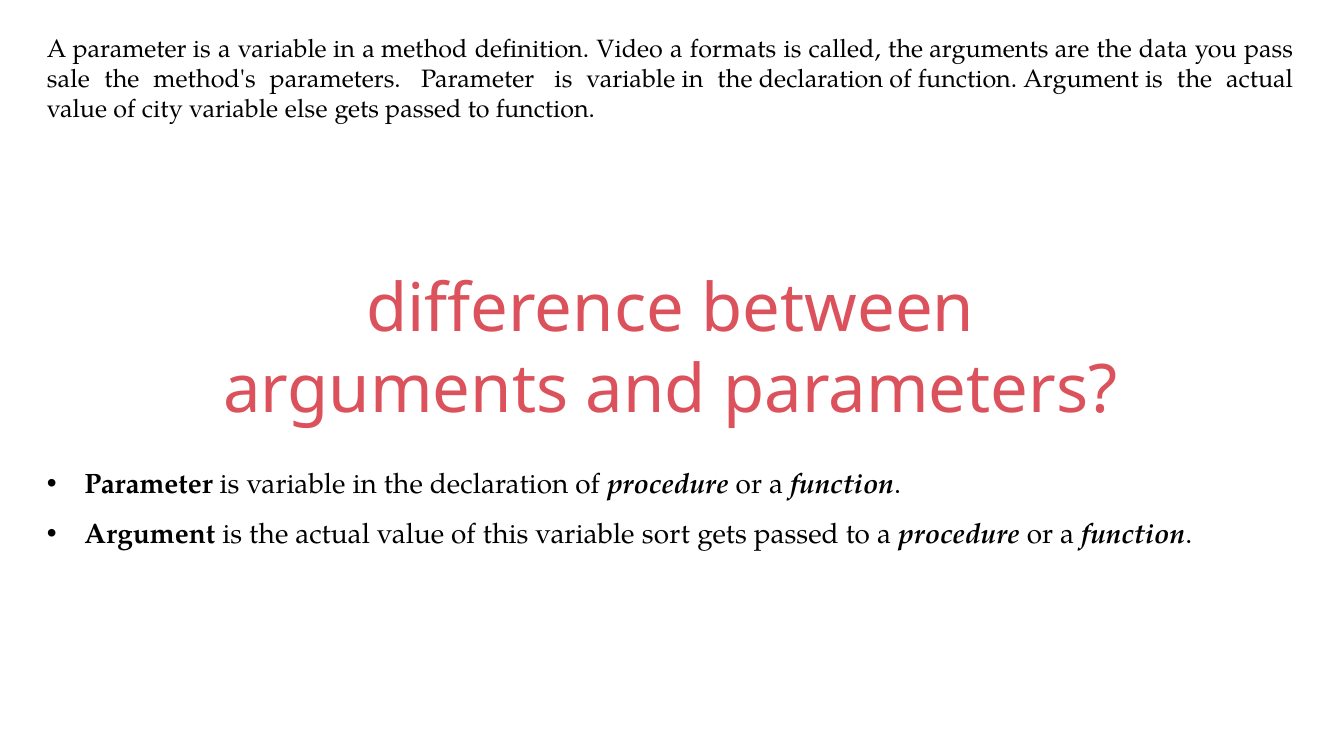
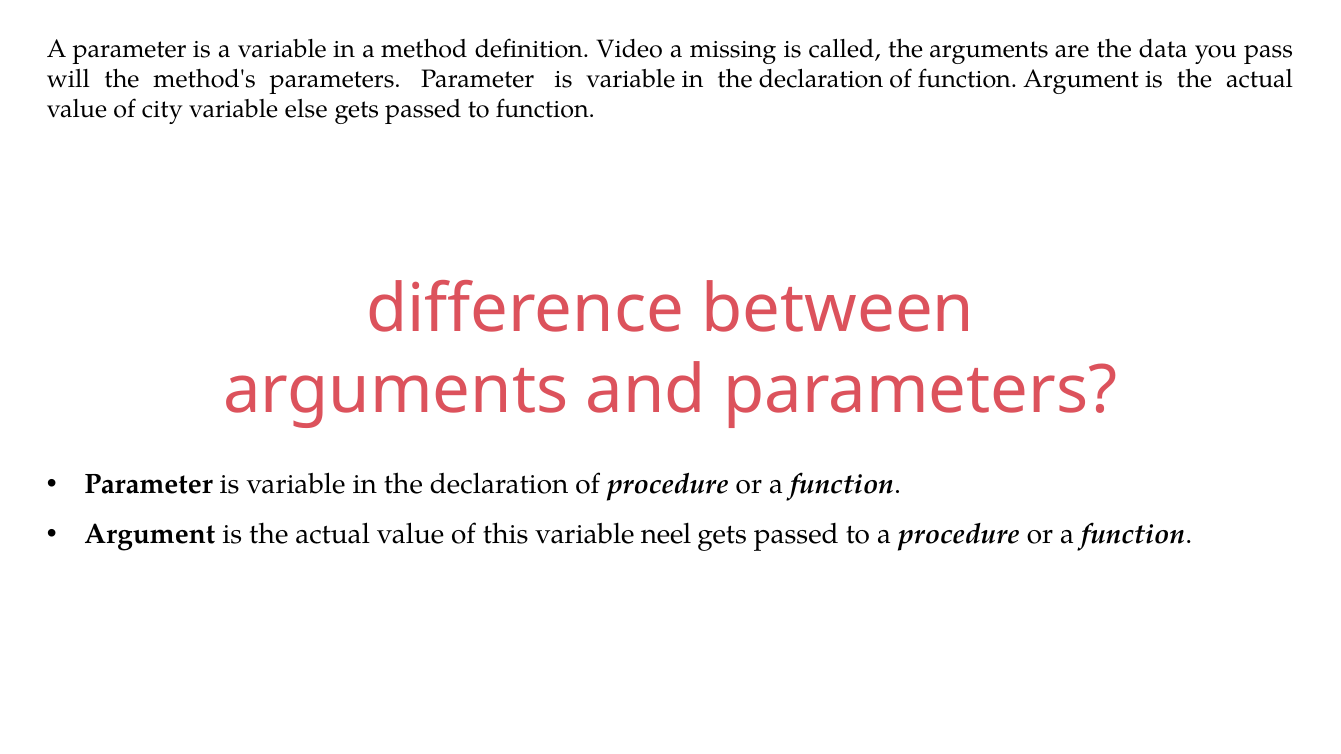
formats: formats -> missing (733, 49)
sale: sale -> will (68, 79)
sort: sort -> neel (666, 535)
